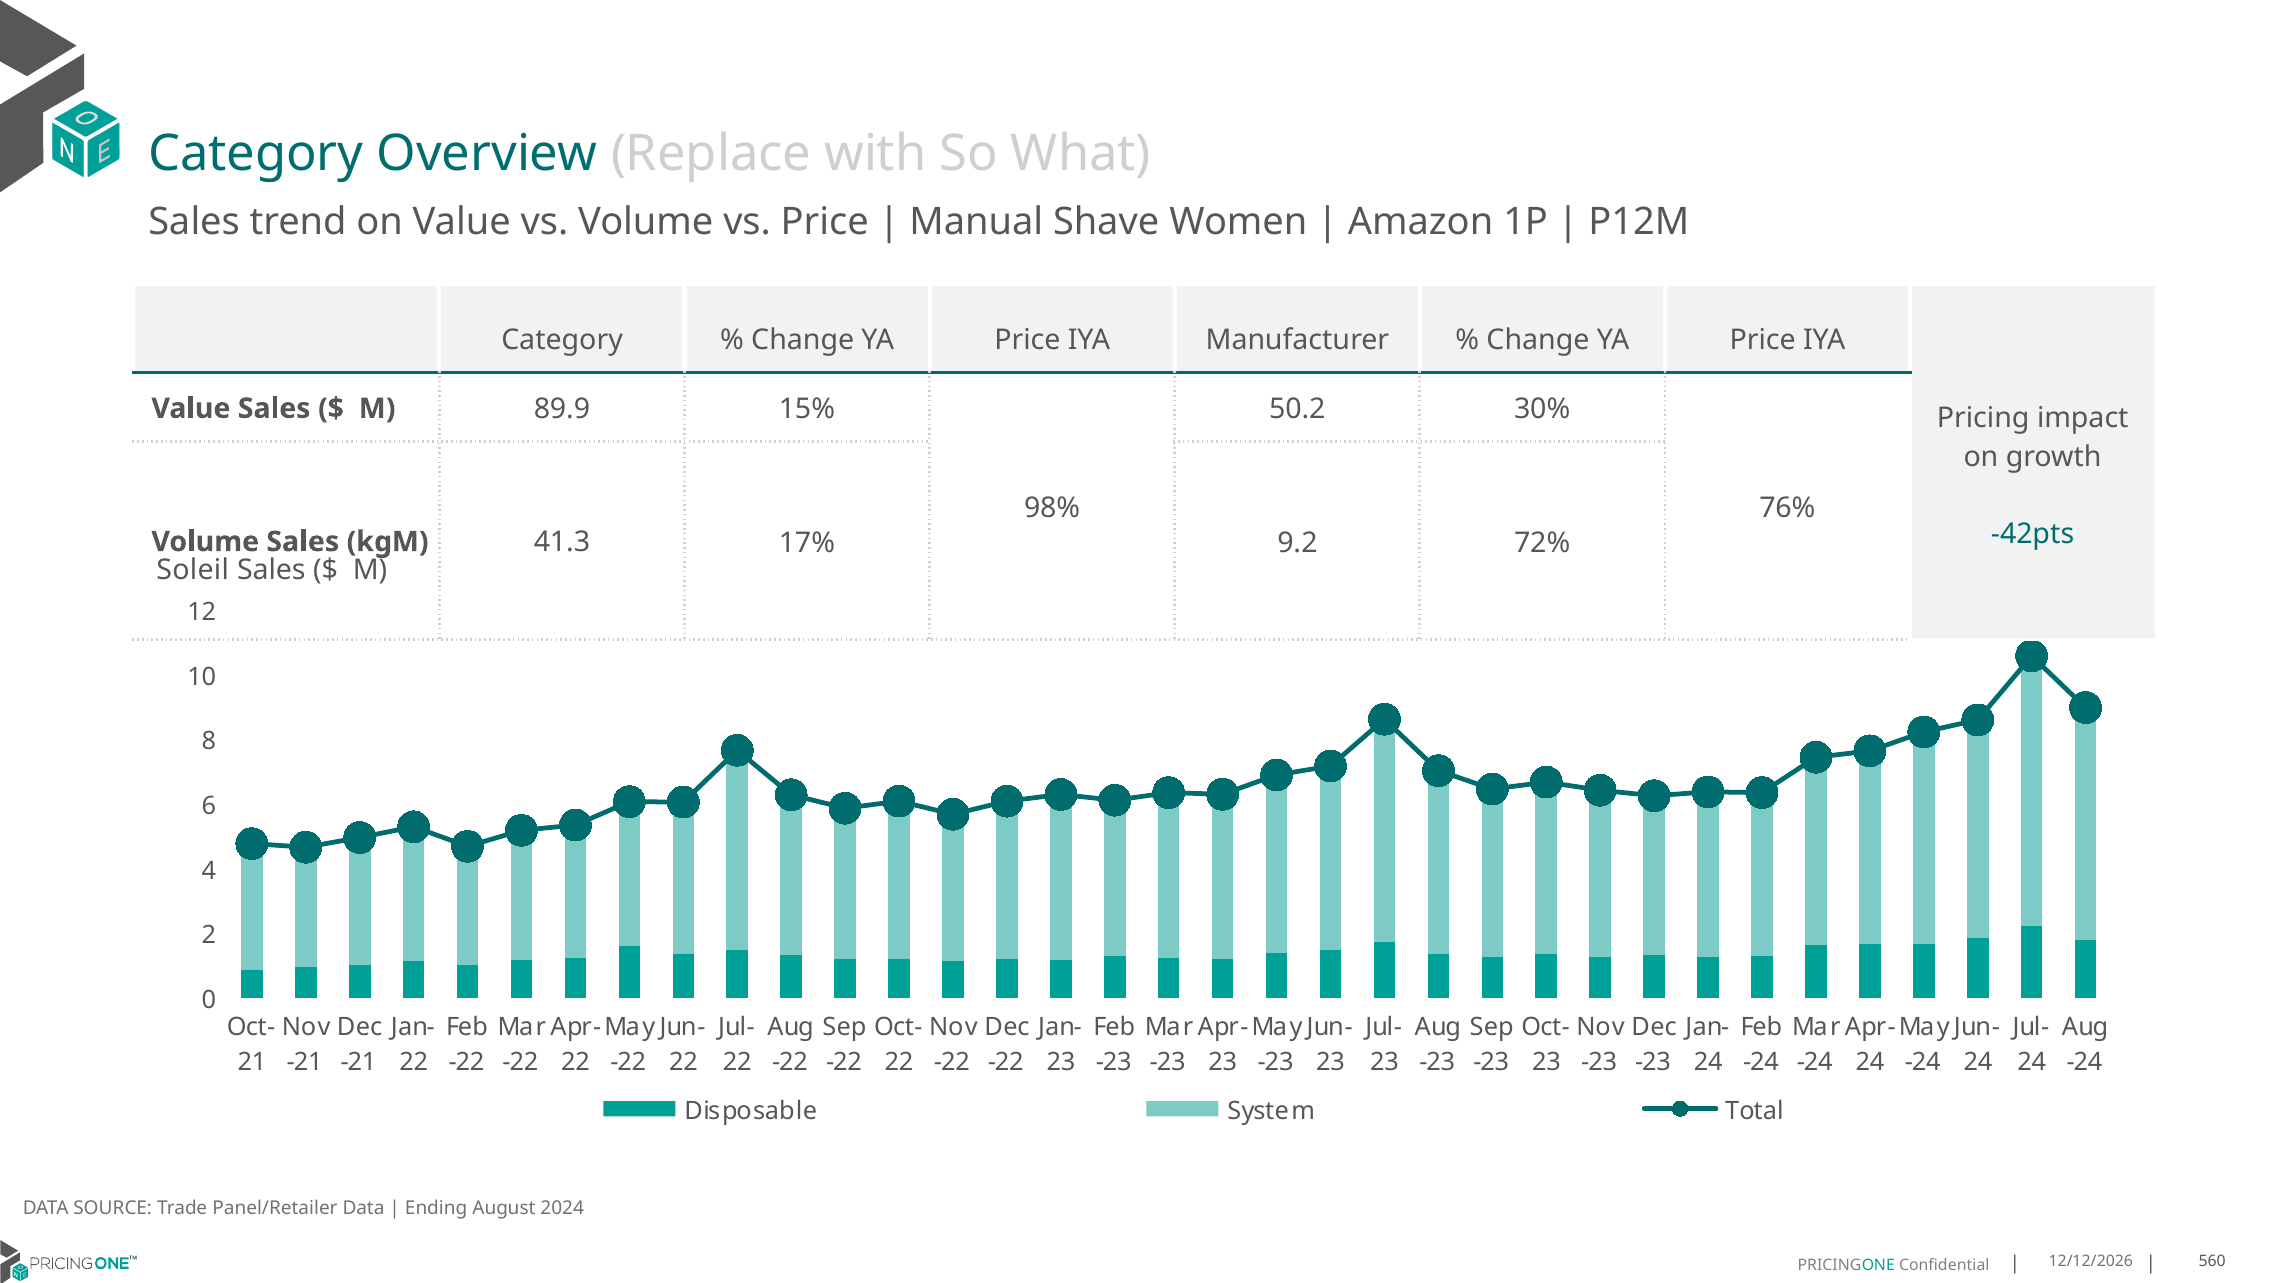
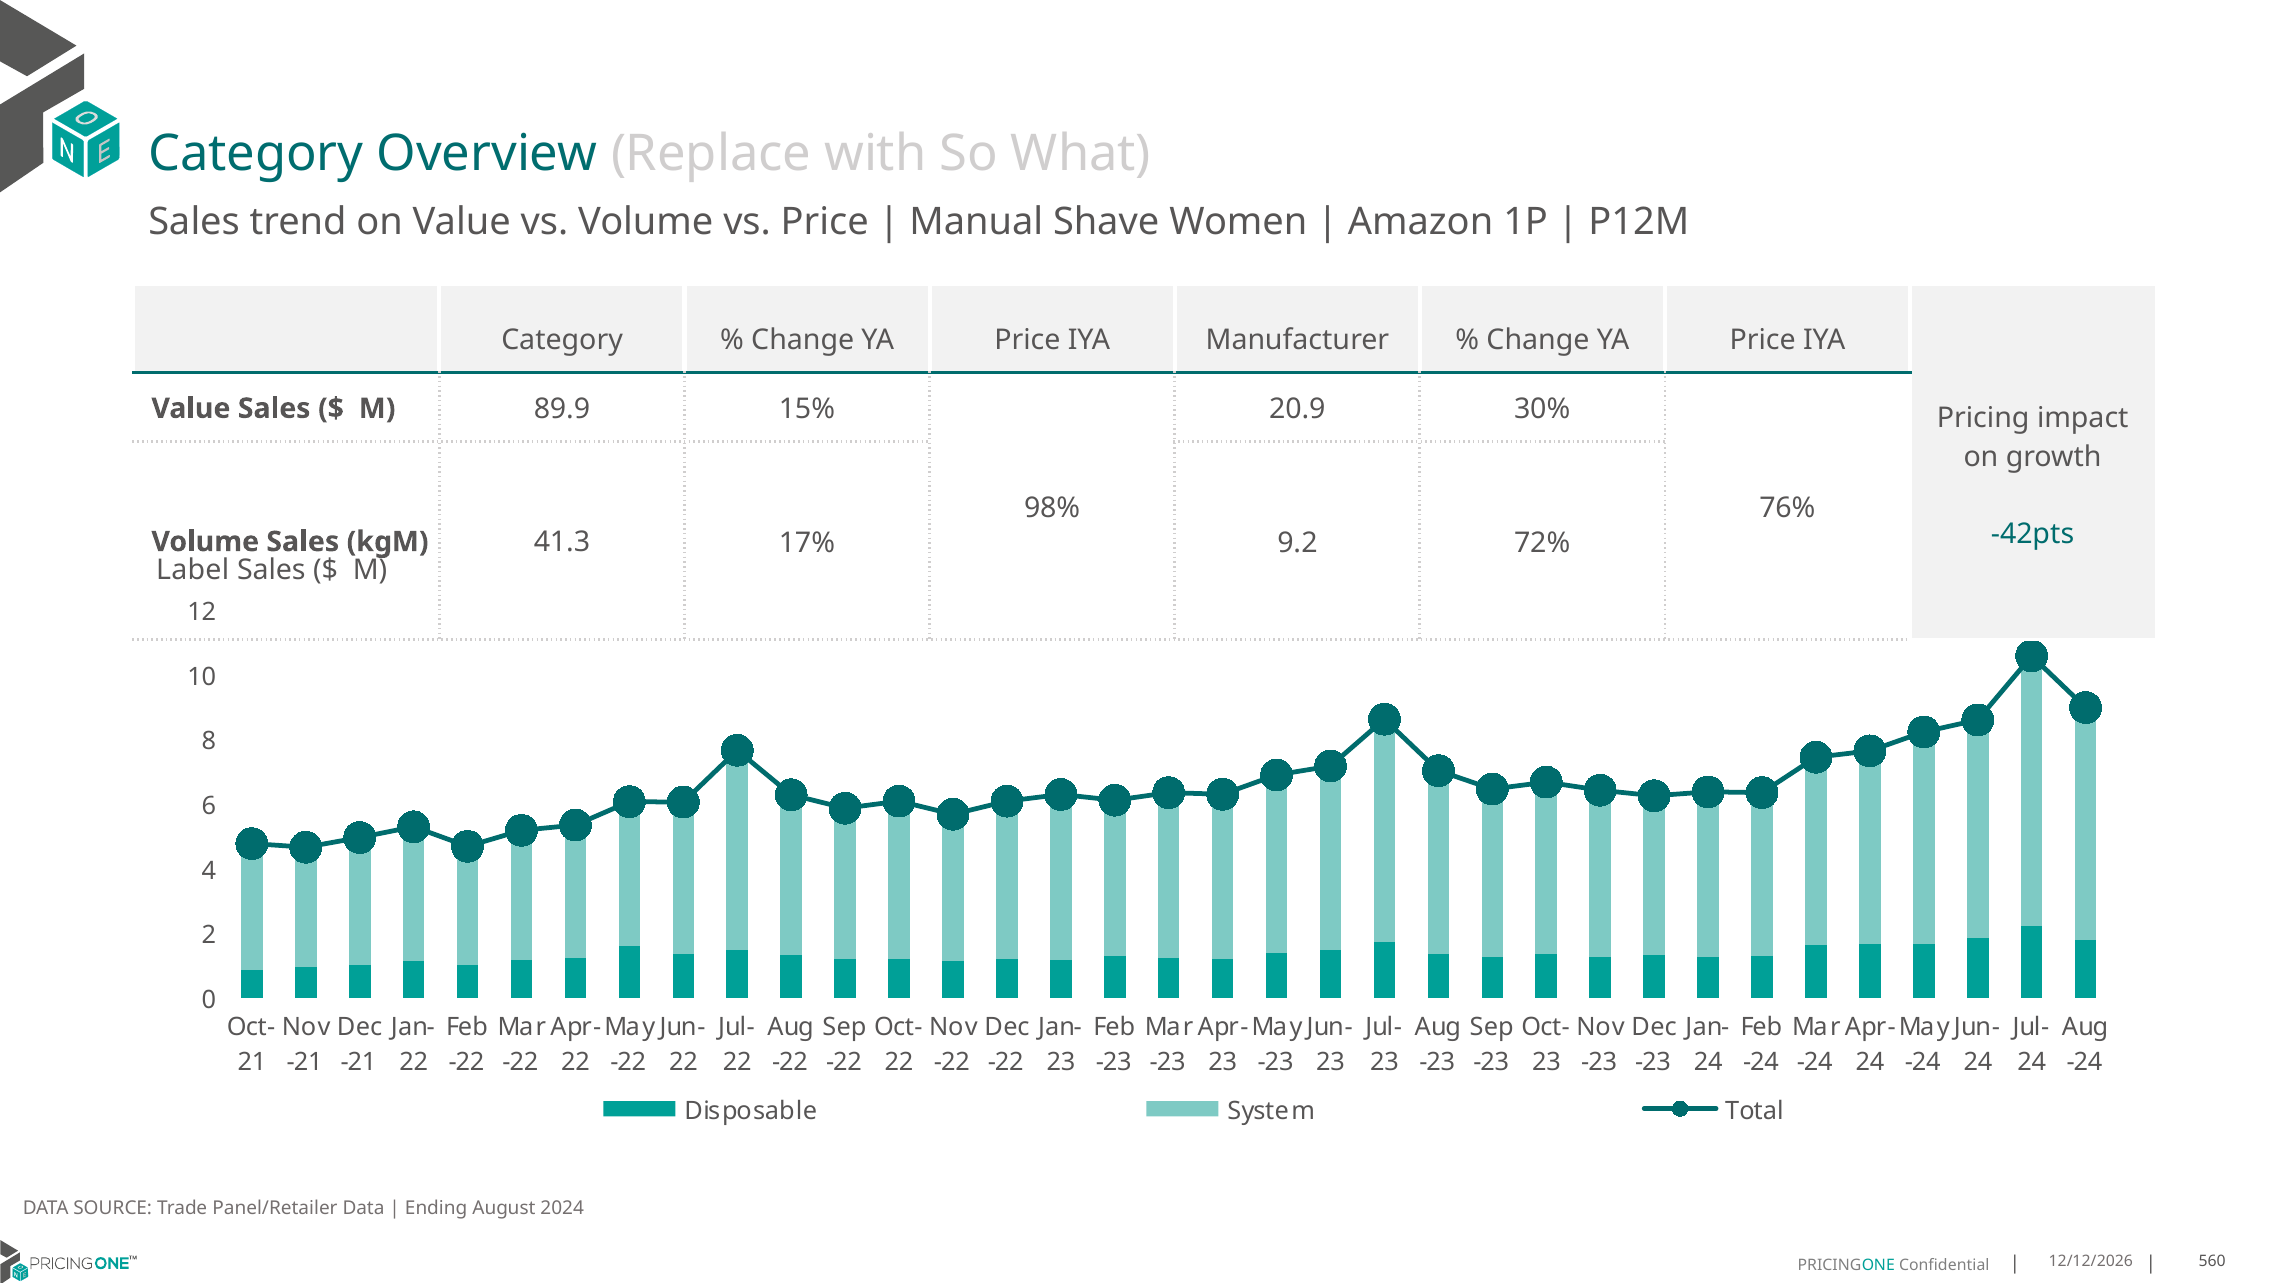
50.2: 50.2 -> 20.9 (1297, 410)
Soleil: Soleil -> Label (193, 570)
